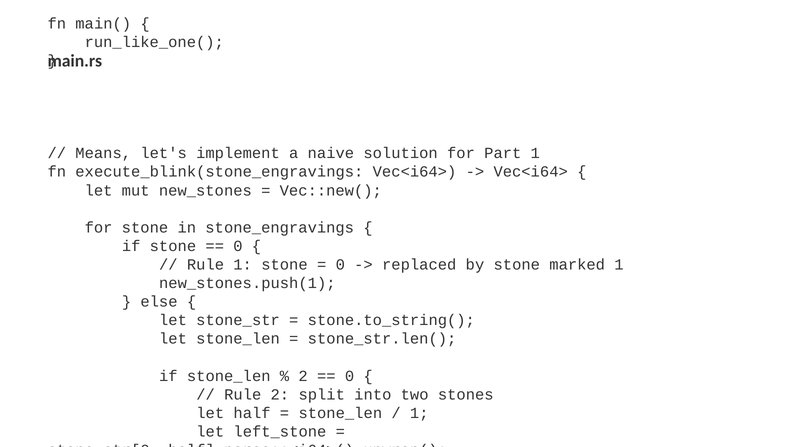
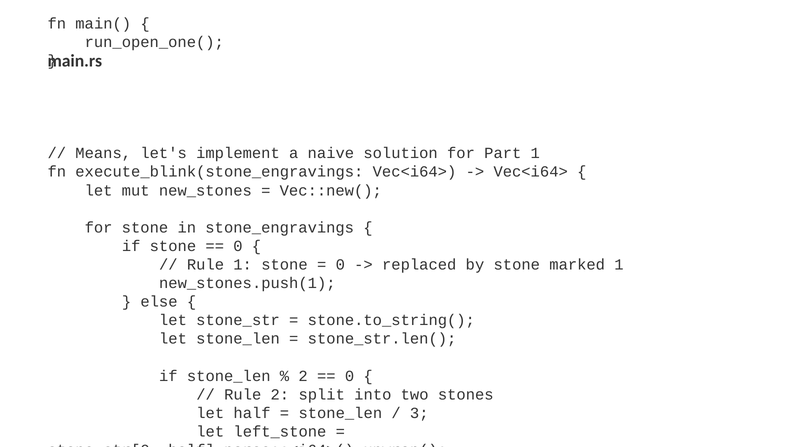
run_like_one(: run_like_one( -> run_open_one( (154, 42)
1: 1 -> 3 (419, 413)
